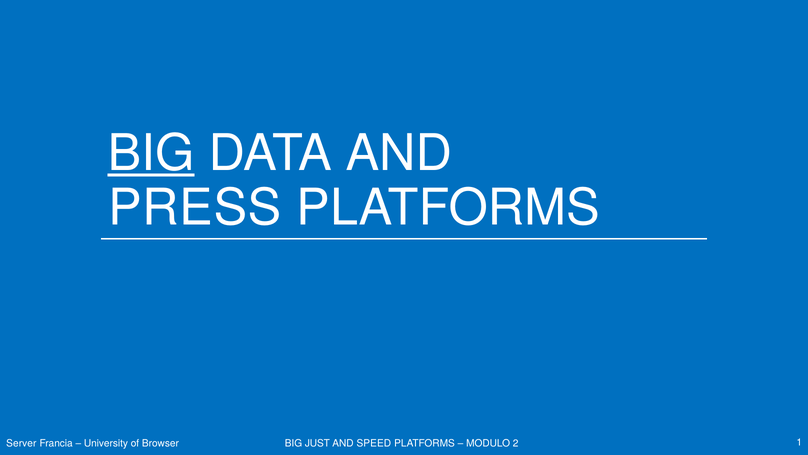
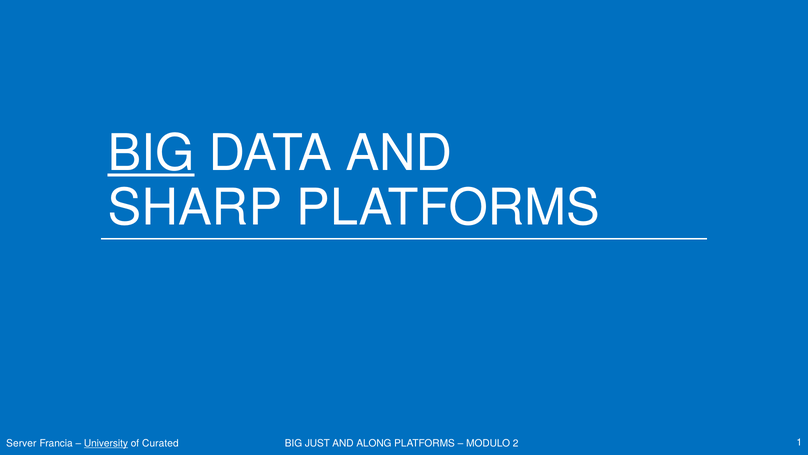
PRESS: PRESS -> SHARP (195, 208)
University underline: none -> present (106, 443)
Browser: Browser -> Curated (160, 443)
SPEED: SPEED -> ALONG (374, 443)
